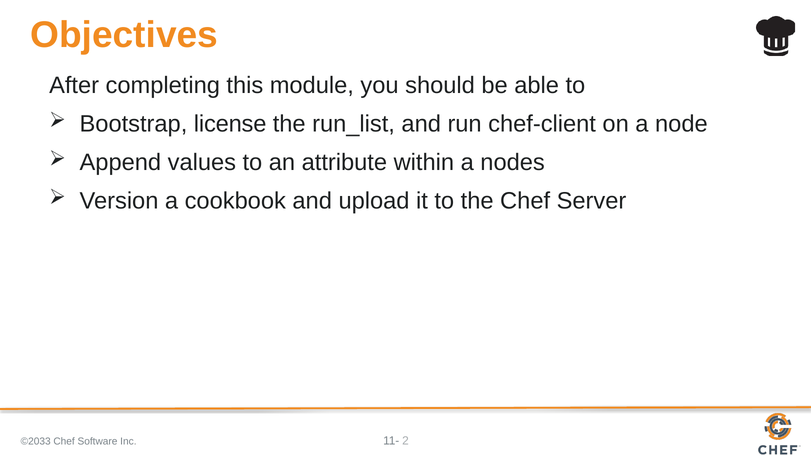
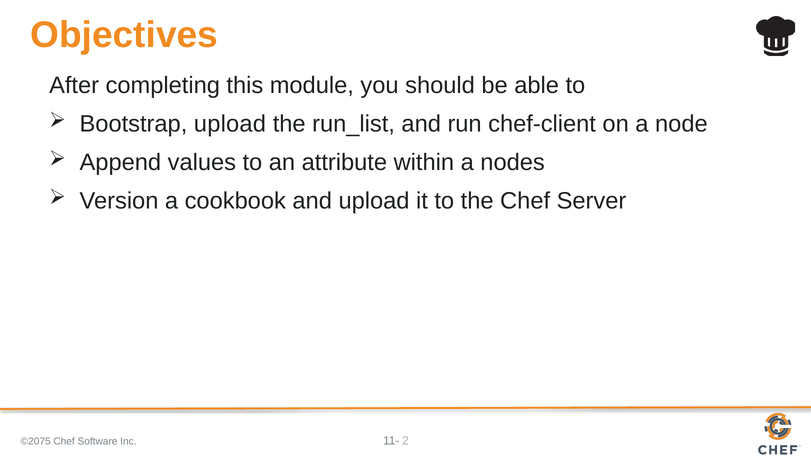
Bootstrap license: license -> upload (230, 124)
©2033: ©2033 -> ©2075 (36, 441)
